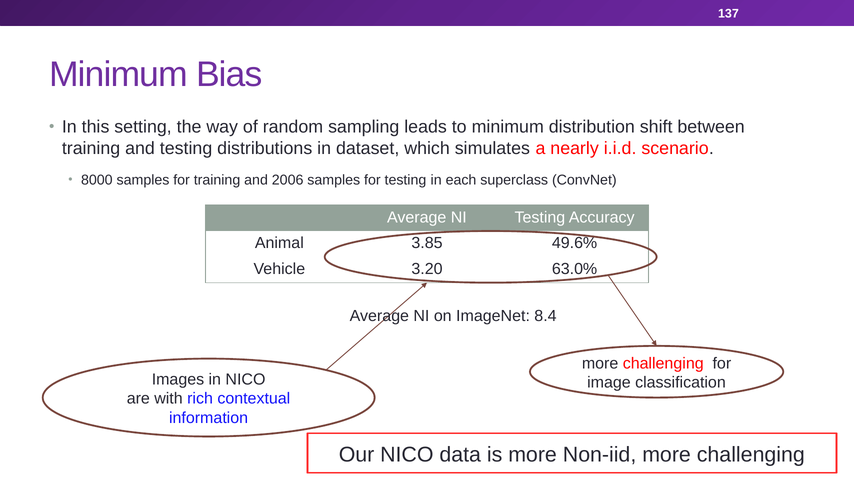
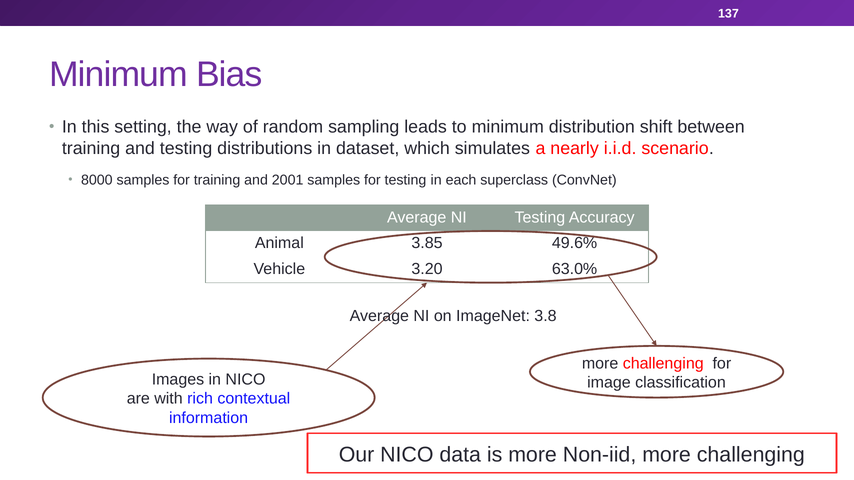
2006: 2006 -> 2001 (288, 180)
8.4: 8.4 -> 3.8 (545, 316)
